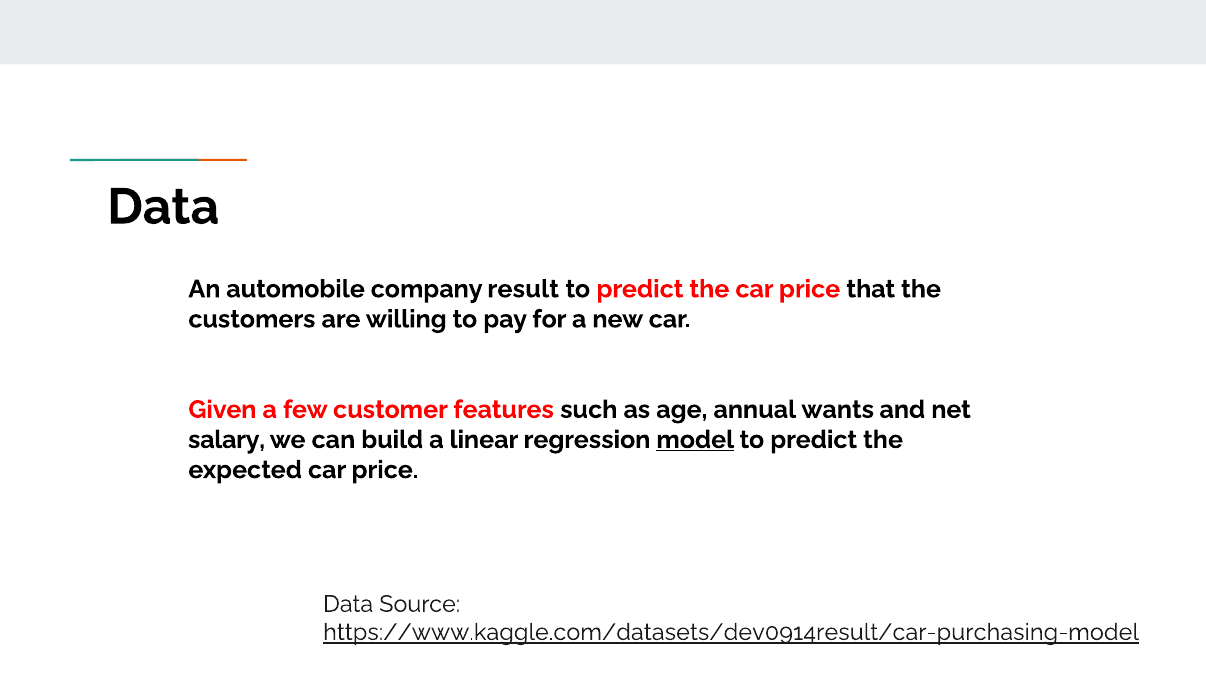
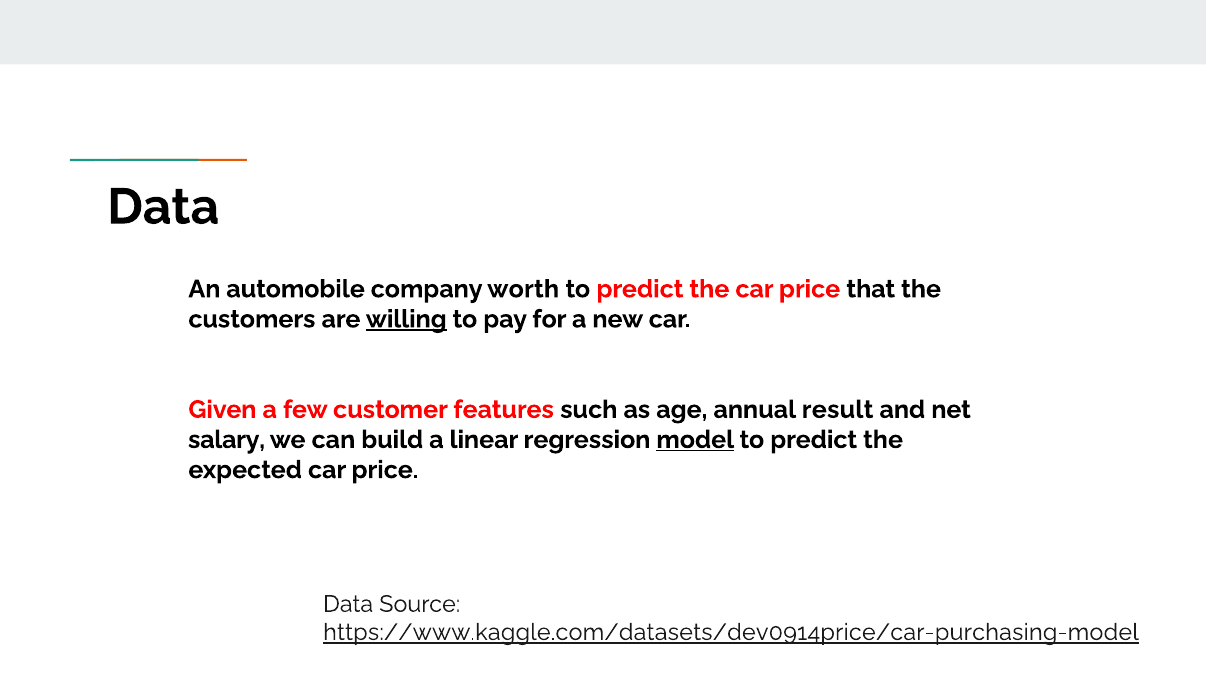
result: result -> worth (523, 289)
willing underline: none -> present (406, 319)
wants: wants -> result (838, 410)
https://www.kaggle.com/datasets/dev0914result/car-purchasing-model: https://www.kaggle.com/datasets/dev0914result/car-purchasing-model -> https://www.kaggle.com/datasets/dev0914price/car-purchasing-model (731, 633)
